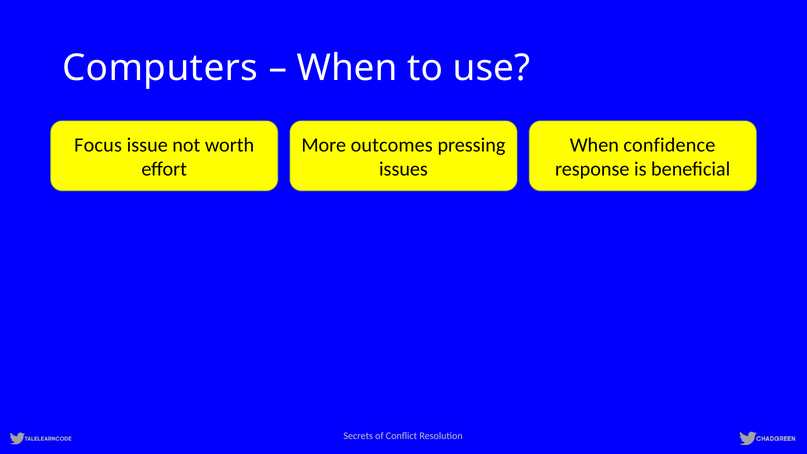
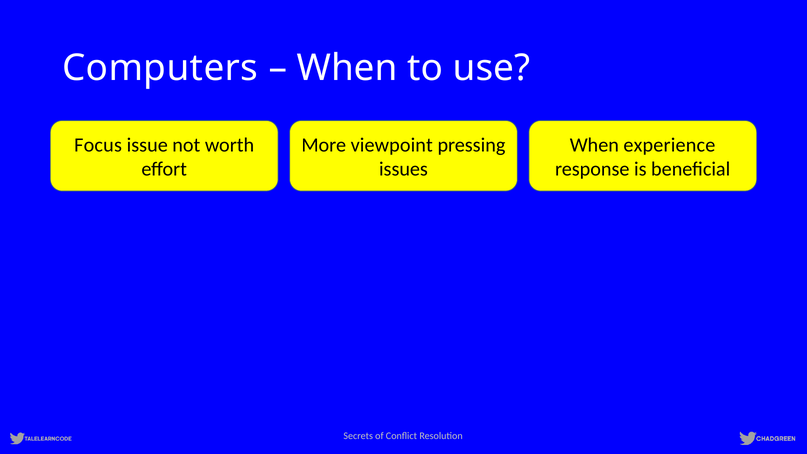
outcomes: outcomes -> viewpoint (392, 145)
confidence: confidence -> experience (669, 145)
